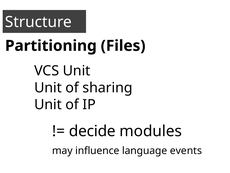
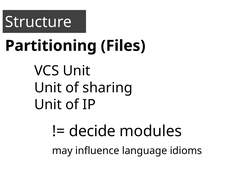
events: events -> idioms (186, 150)
